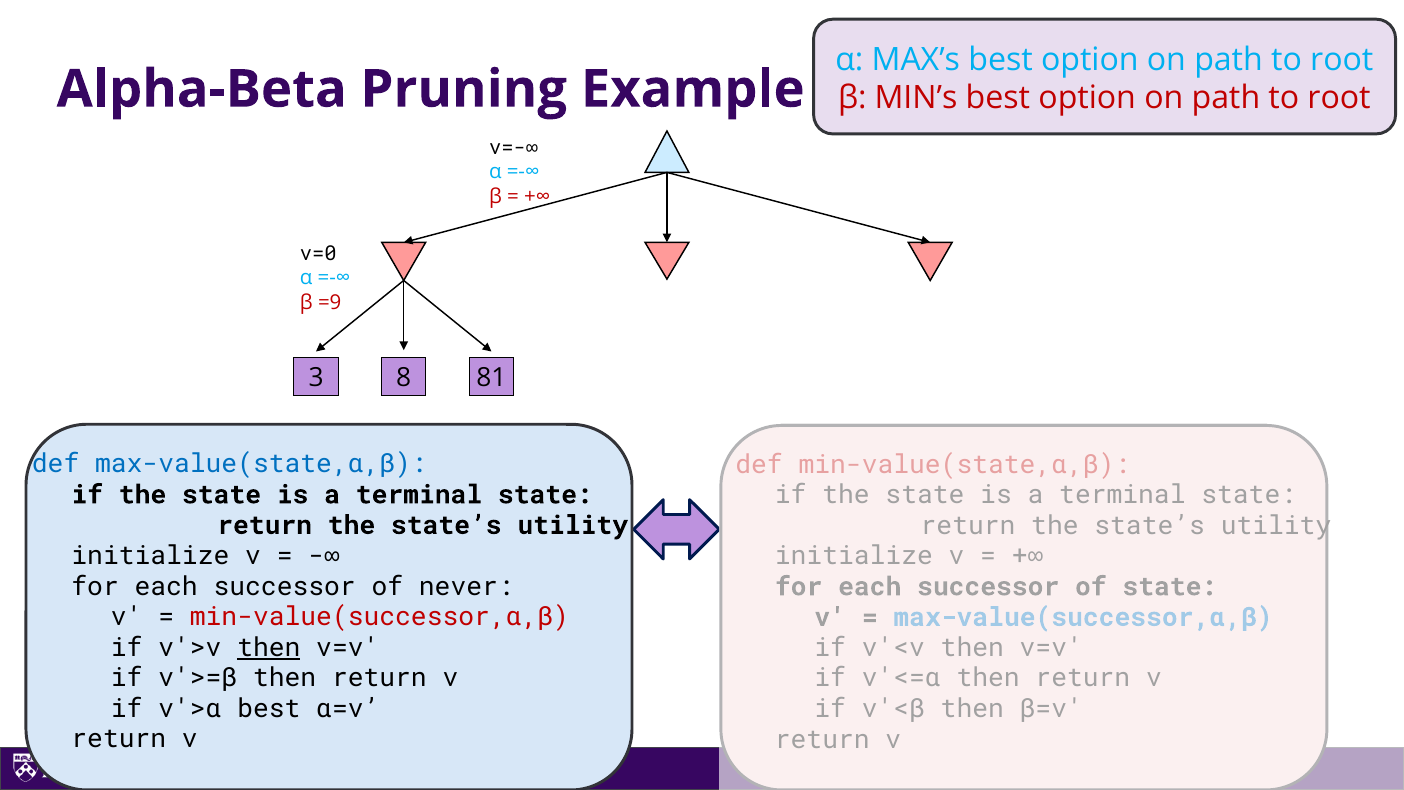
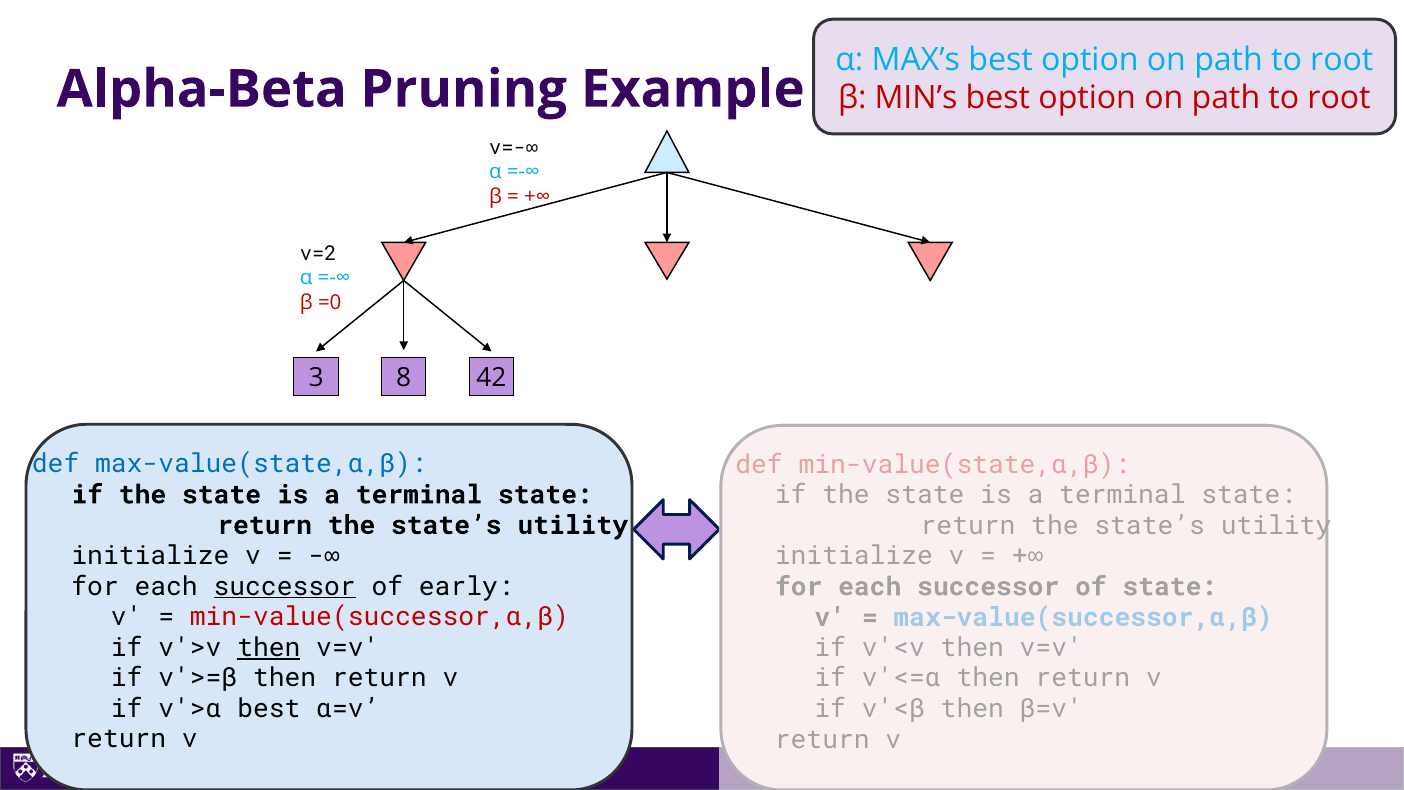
v=0: v=0 -> v=2 (318, 254)
=9: =9 -> =0 (330, 303)
81: 81 -> 42 (491, 378)
successor underline: none -> present (285, 586)
never: never -> early (466, 586)
